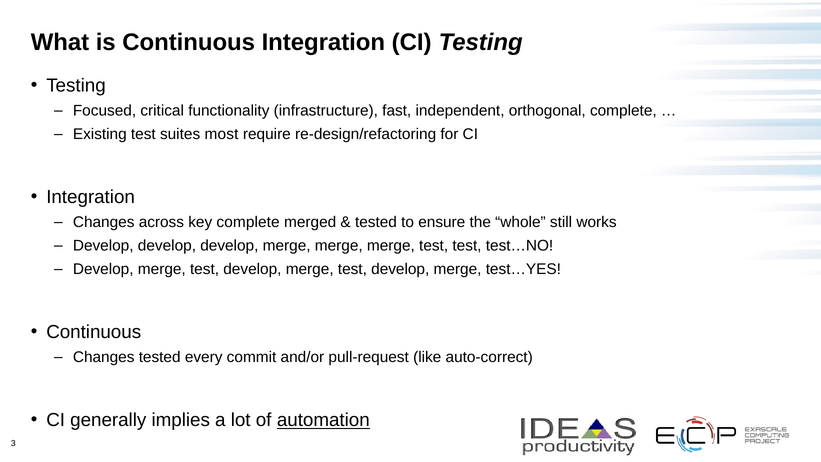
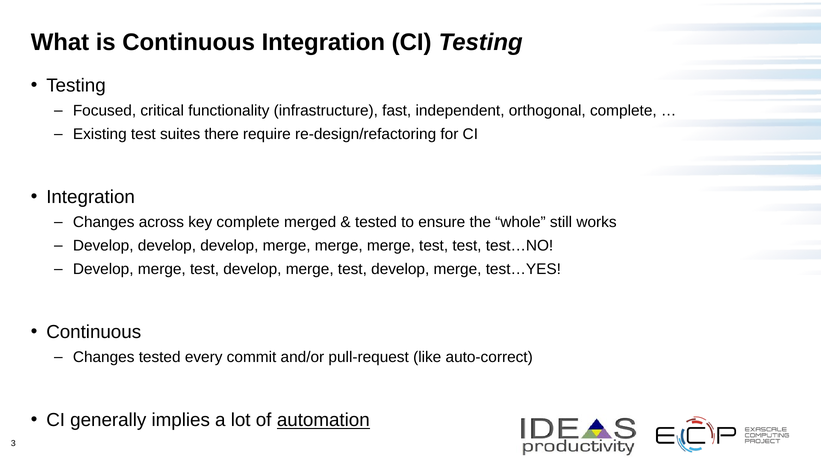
most: most -> there (222, 134)
